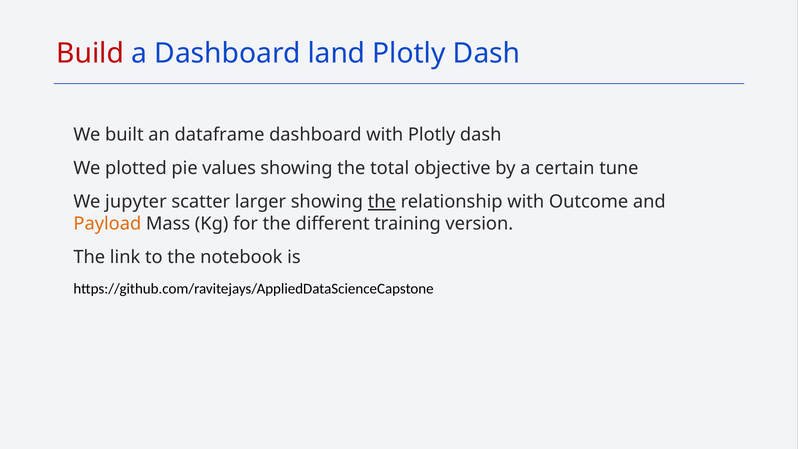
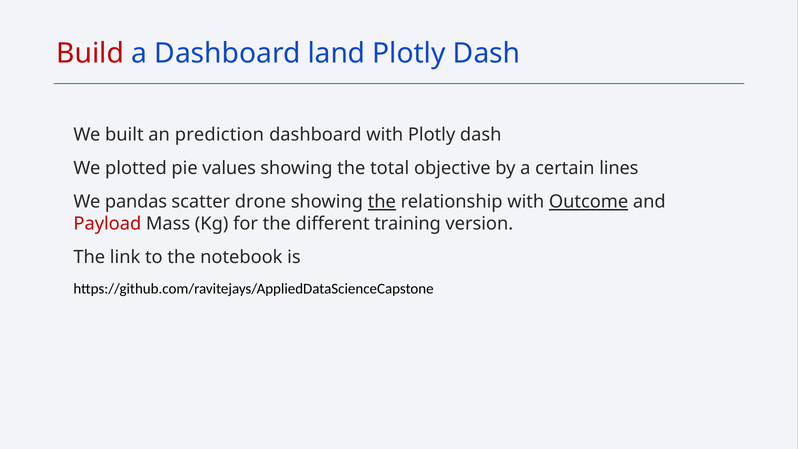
dataframe: dataframe -> prediction (219, 135)
tune: tune -> lines (619, 168)
jupyter: jupyter -> pandas (136, 202)
larger: larger -> drone (260, 202)
Outcome underline: none -> present (589, 202)
Payload colour: orange -> red (107, 224)
